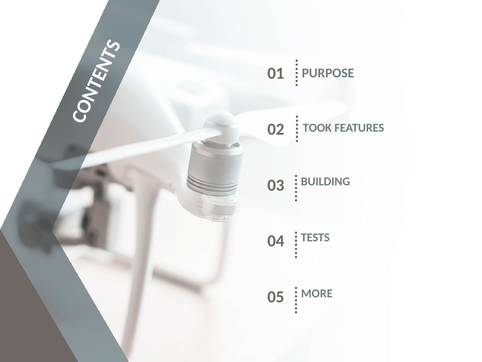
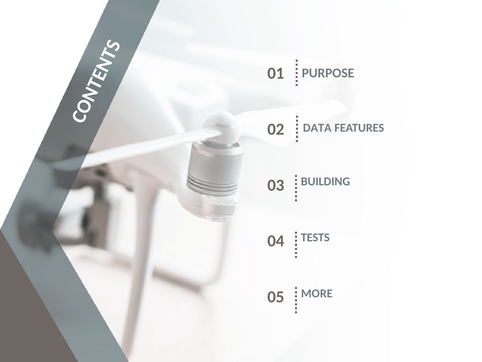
TOOK: TOOK -> DATA (317, 128)
